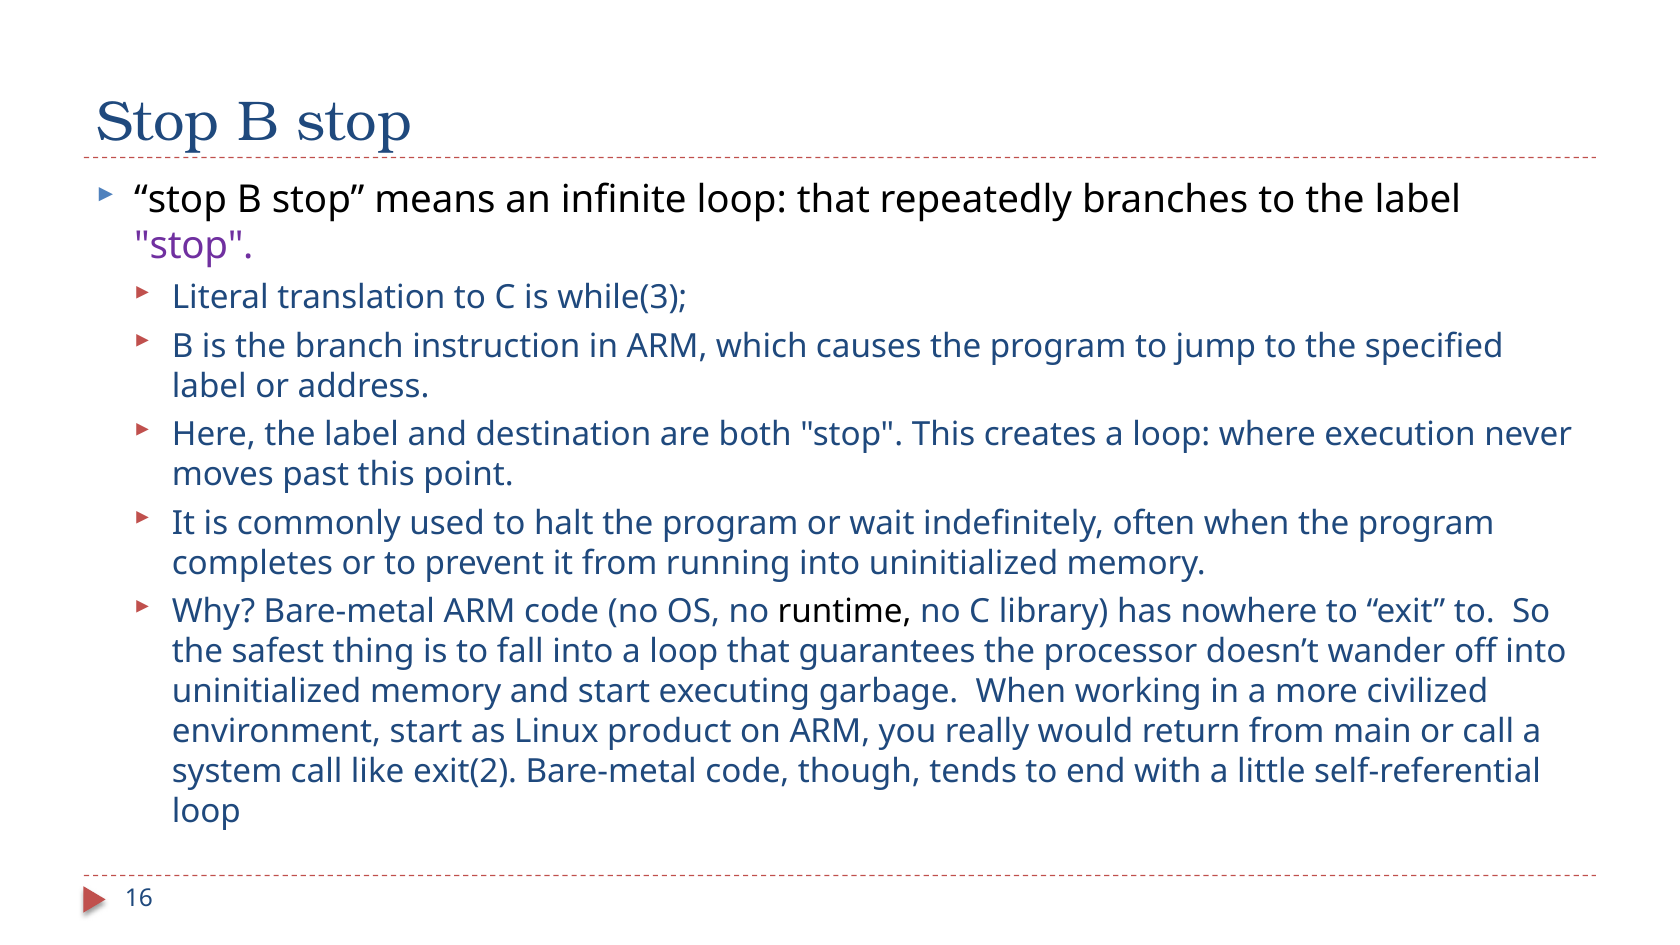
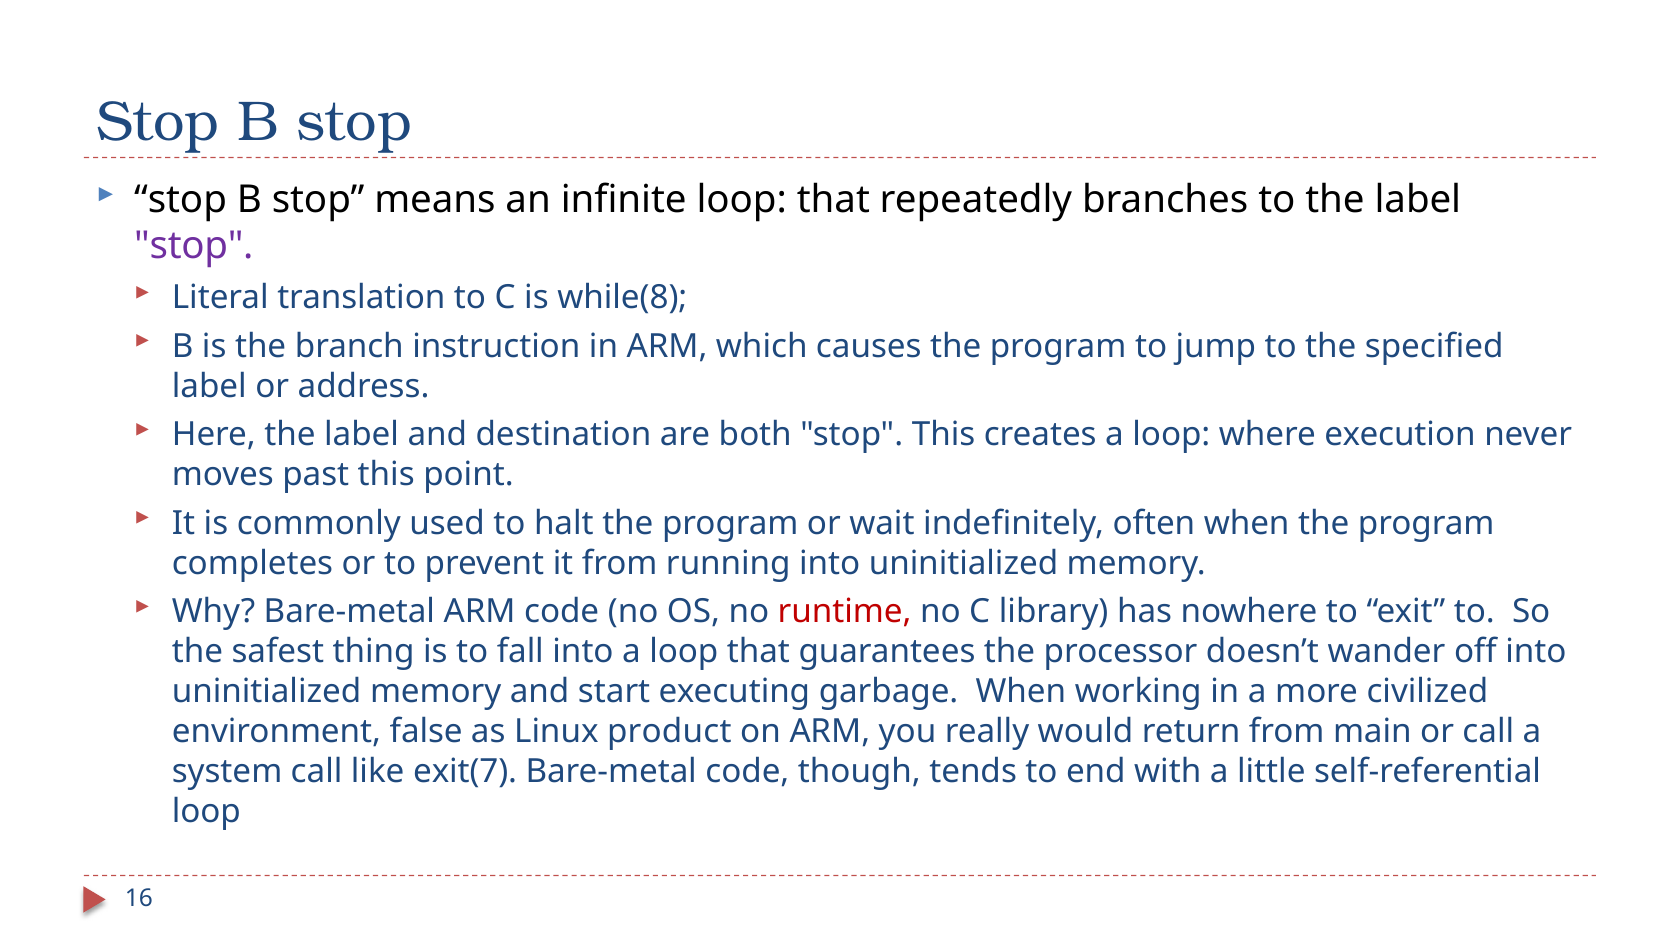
while(3: while(3 -> while(8 (622, 298)
runtime colour: black -> red (845, 612)
environment start: start -> false (426, 731)
exit(2: exit(2 -> exit(7 (465, 771)
